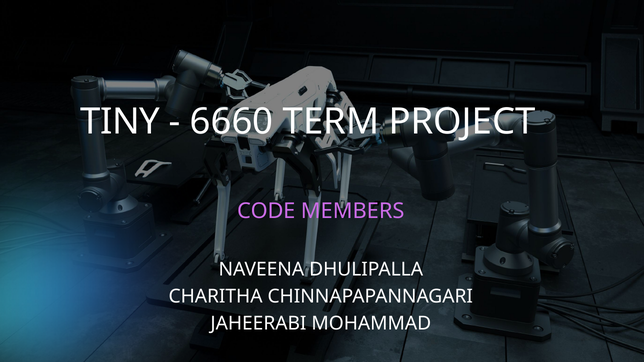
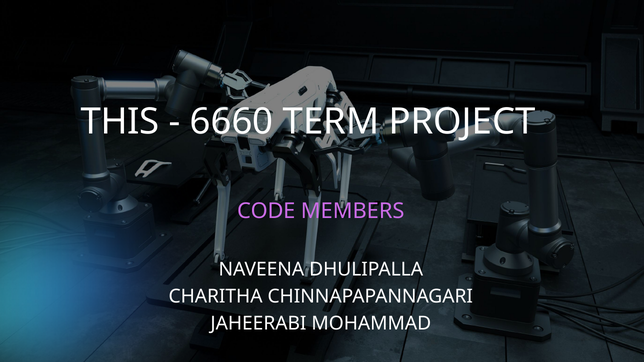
TINY: TINY -> THIS (120, 122)
